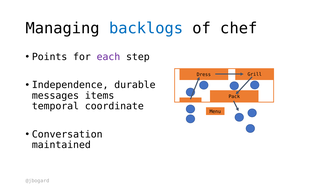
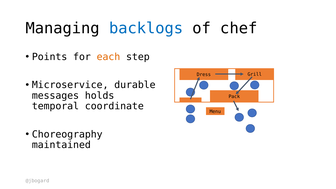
each colour: purple -> orange (108, 57)
Independence: Independence -> Microservice (70, 85)
items: items -> holds (100, 96)
Conversation: Conversation -> Choreography (67, 134)
